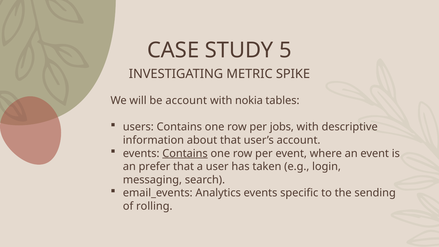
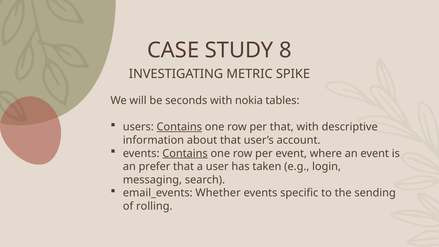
5: 5 -> 8 (285, 50)
be account: account -> seconds (186, 101)
Contains underline: none -> present (179, 127)
per jobs: jobs -> that (282, 127)
Analytics: Analytics -> Whether (218, 193)
